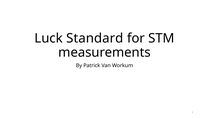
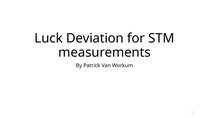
Standard: Standard -> Deviation (95, 38)
